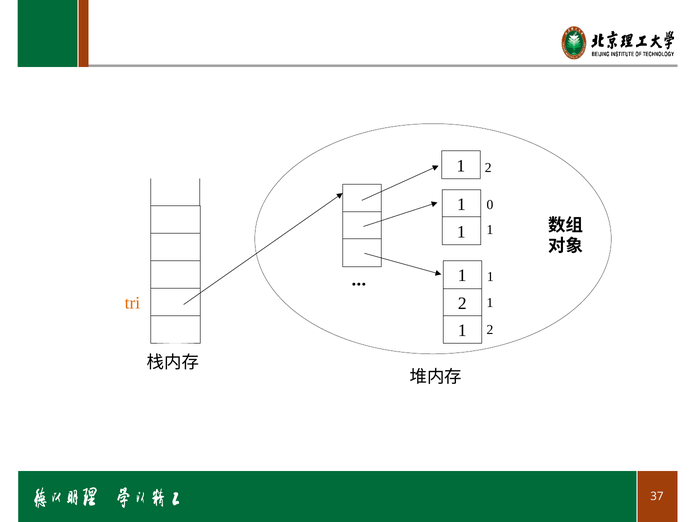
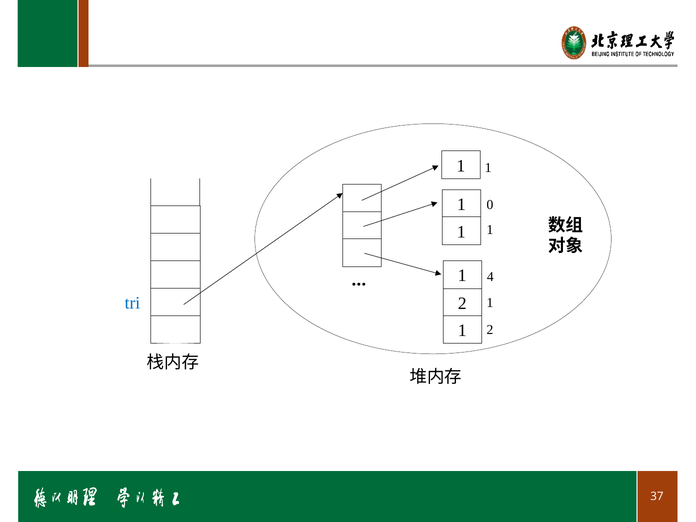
2: 2 -> 1 (488, 168)
1: 1 -> 4 (490, 277)
tri colour: orange -> blue (132, 303)
